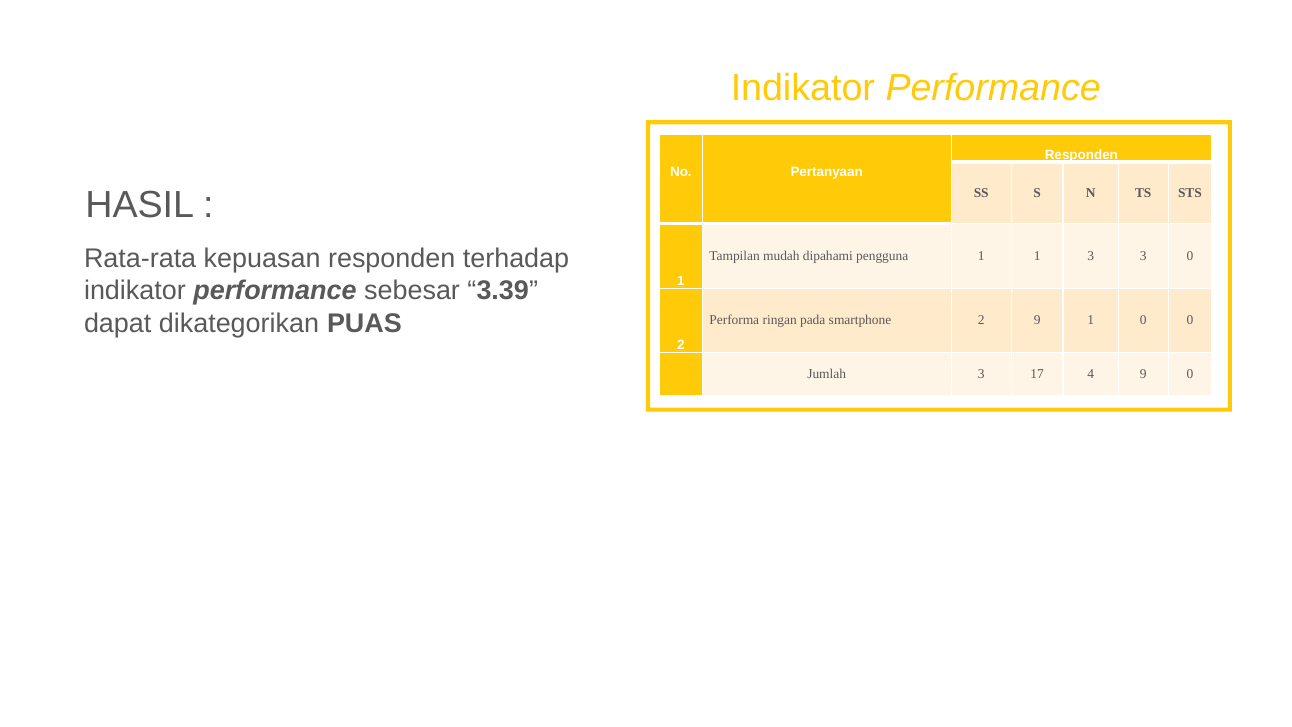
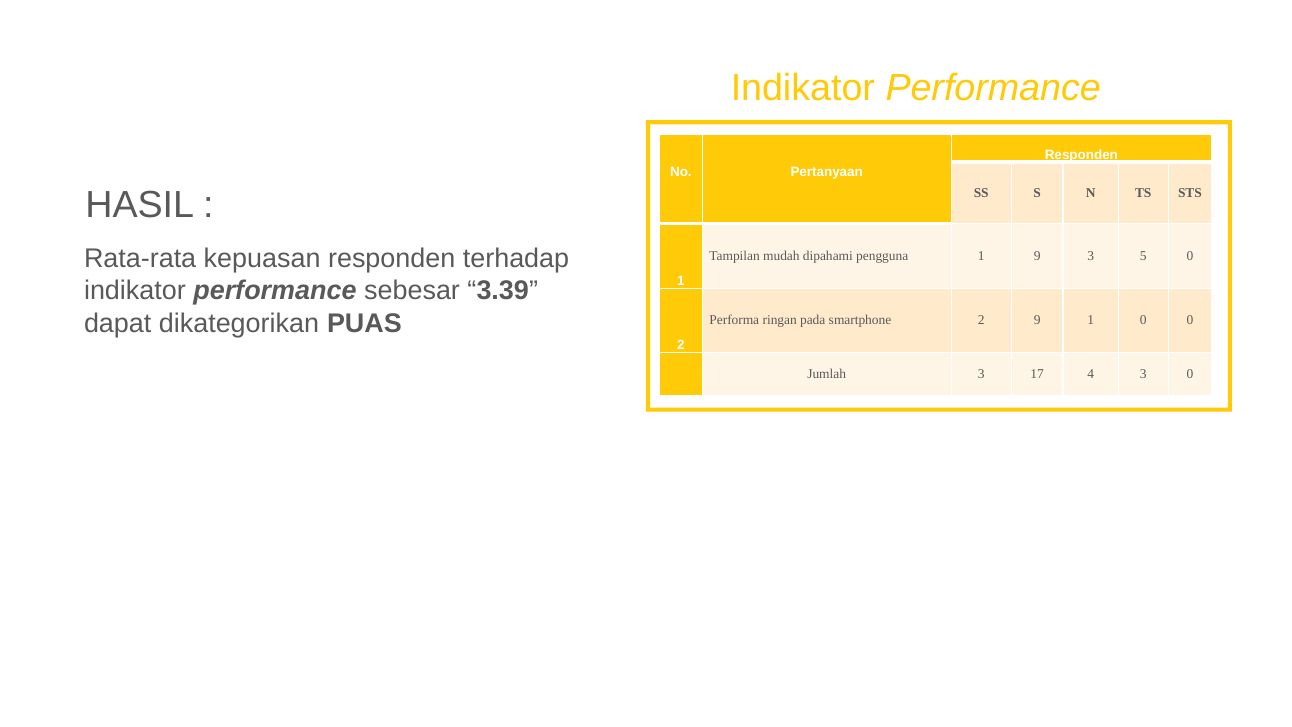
1 1: 1 -> 9 (1037, 256)
3 3: 3 -> 5 (1143, 256)
4 9: 9 -> 3 (1143, 374)
